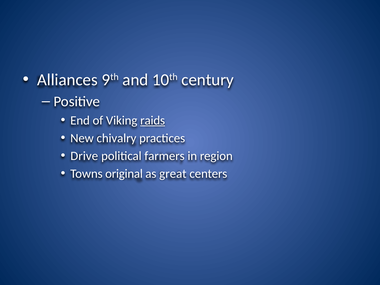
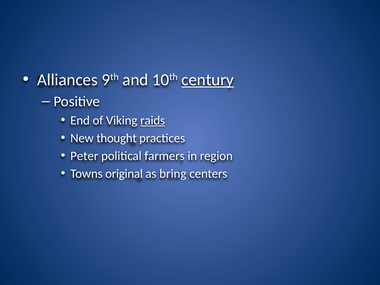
century underline: none -> present (208, 80)
chivalry: chivalry -> thought (117, 138)
Drive: Drive -> Peter (84, 156)
great: great -> bring (173, 174)
